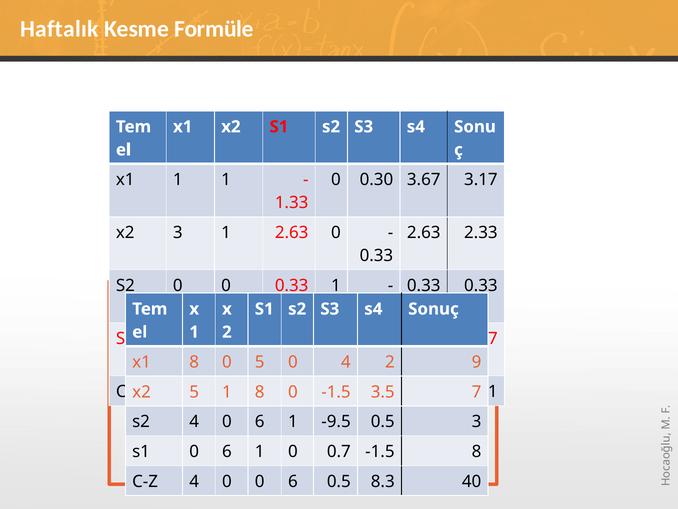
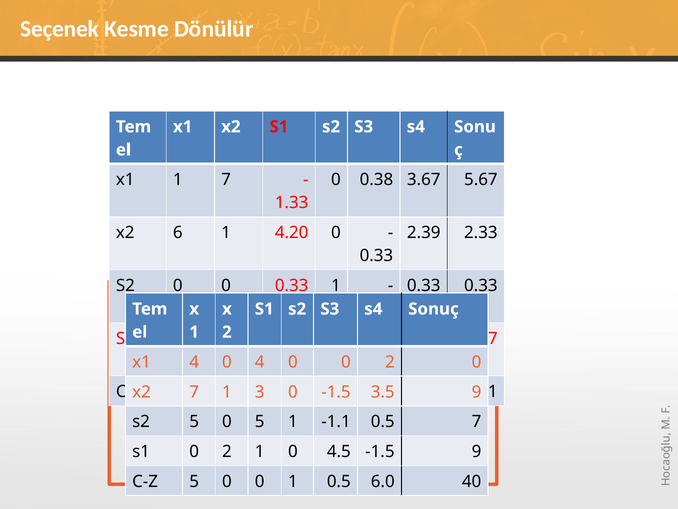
Haftalık: Haftalık -> Seçenek (60, 29)
Formüle: Formüle -> Dönülür (214, 29)
1 1: 1 -> 7 (226, 180)
0.30: 0.30 -> 0.38 (376, 180)
3.17: 3.17 -> 5.67 (481, 180)
x2 3: 3 -> 6 (178, 233)
1 2.63: 2.63 -> 4.20 (292, 233)
2.63: 2.63 -> 2.39 (424, 233)
x1 8: 8 -> 4 (194, 362)
0 5: 5 -> 4 (260, 362)
4: 4 -> 0 (346, 362)
9: 9 -> 0 (477, 362)
5: 5 -> 7 (194, 392)
8: 8 -> 3 (260, 392)
7: 7 -> 9 (477, 392)
s2 4: 4 -> 5 (194, 421)
6: 6 -> 5 (260, 421)
-9.5: -9.5 -> -1.1 (336, 421)
0.5 3: 3 -> 7 (477, 421)
s1 0 6: 6 -> 2 (227, 451)
0.7: 0.7 -> 4.5 (339, 451)
-1.5 8: 8 -> 9 (477, 451)
C-Z 4: 4 -> 5 (194, 481)
6: 6 -> 1 (293, 481)
8.3: 8.3 -> 6.0 (383, 481)
